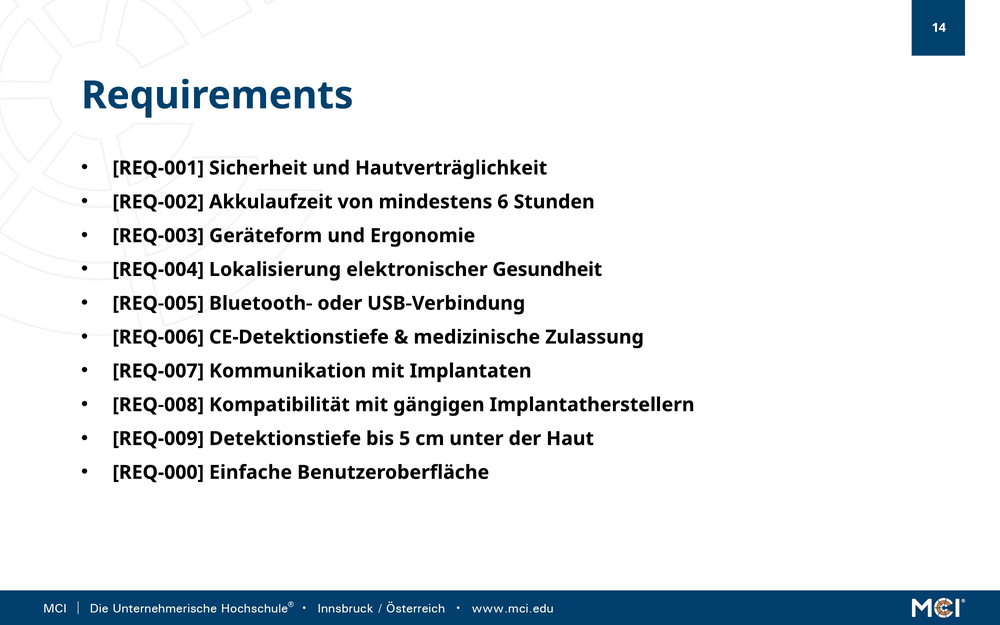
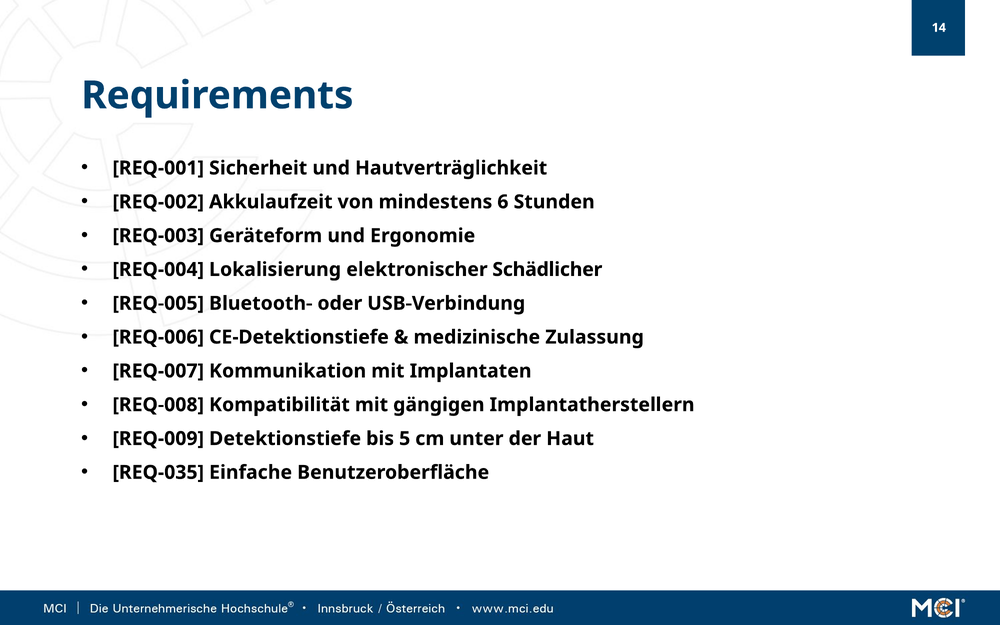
Gesundheit: Gesundheit -> Schädlicher (547, 270)
REQ-000: REQ-000 -> REQ-035 (158, 472)
